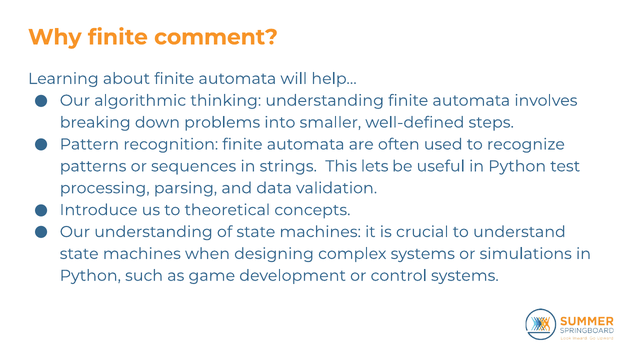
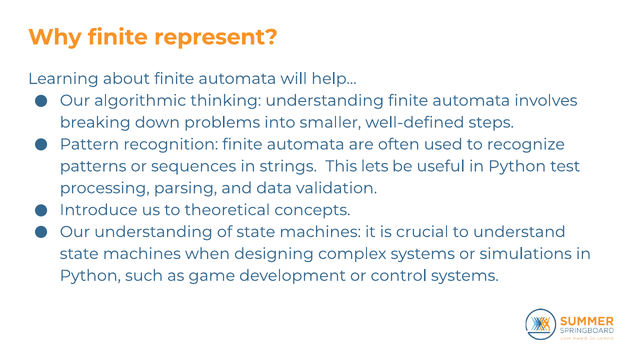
comment: comment -> represent (216, 37)
